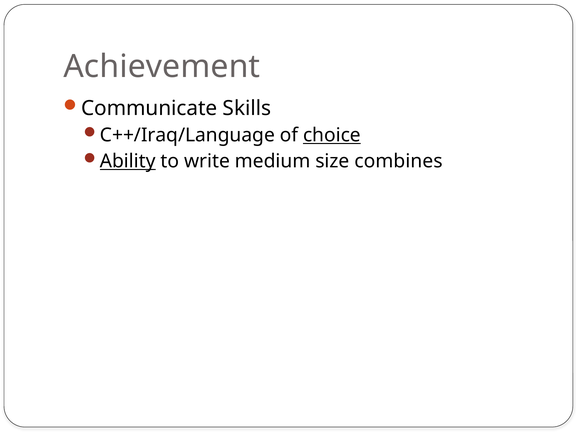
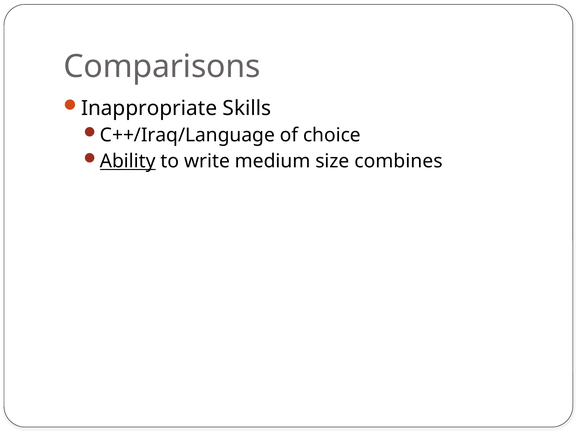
Achievement: Achievement -> Comparisons (162, 67)
Communicate: Communicate -> Inappropriate (149, 108)
choice underline: present -> none (332, 135)
